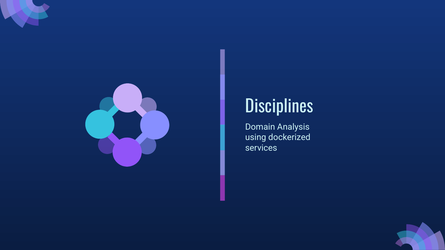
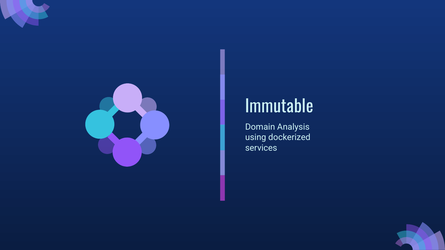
Disciplines: Disciplines -> Immutable (279, 107)
